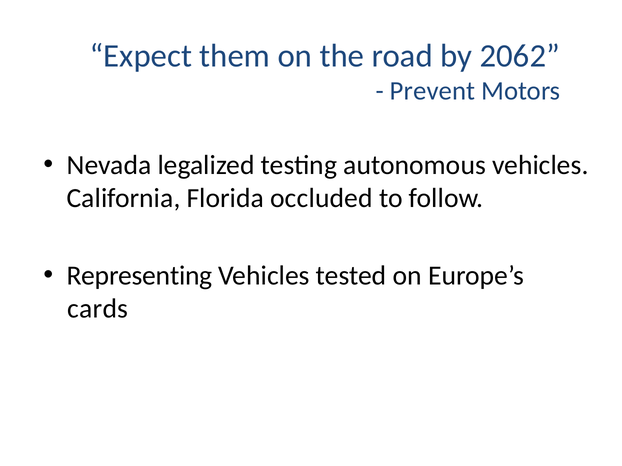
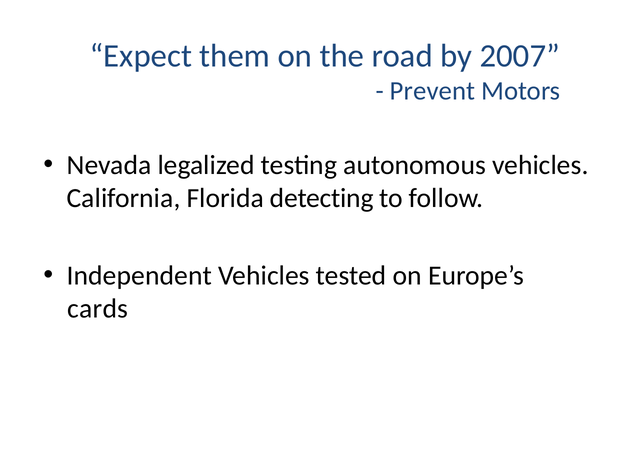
2062: 2062 -> 2007 (520, 56)
occluded: occluded -> detecting (322, 199)
Representing: Representing -> Independent (139, 276)
